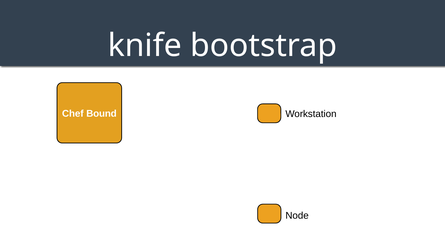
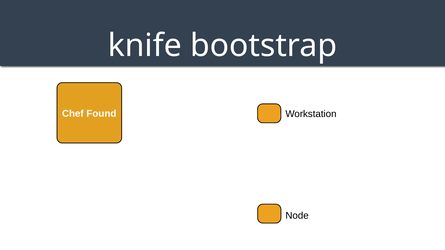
Bound: Bound -> Found (101, 114)
